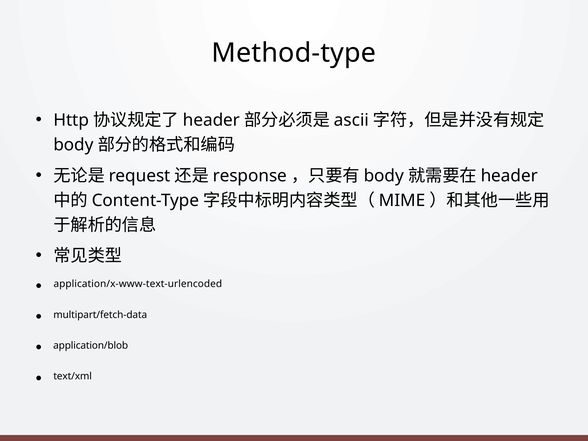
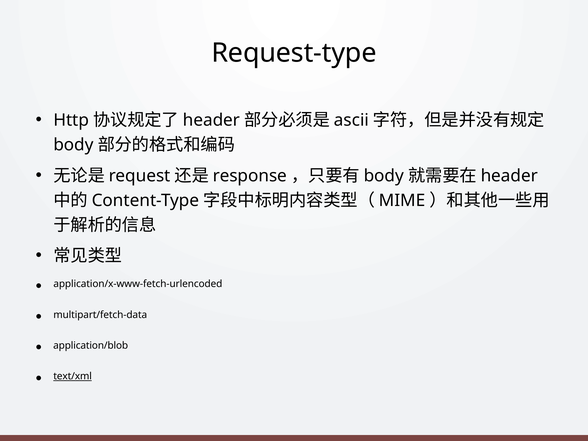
Method-type: Method-type -> Request-type (294, 53)
application/x-www-text-urlencoded: application/x-www-text-urlencoded -> application/x-www-fetch-urlencoded (138, 284)
text/xml underline: none -> present (73, 376)
